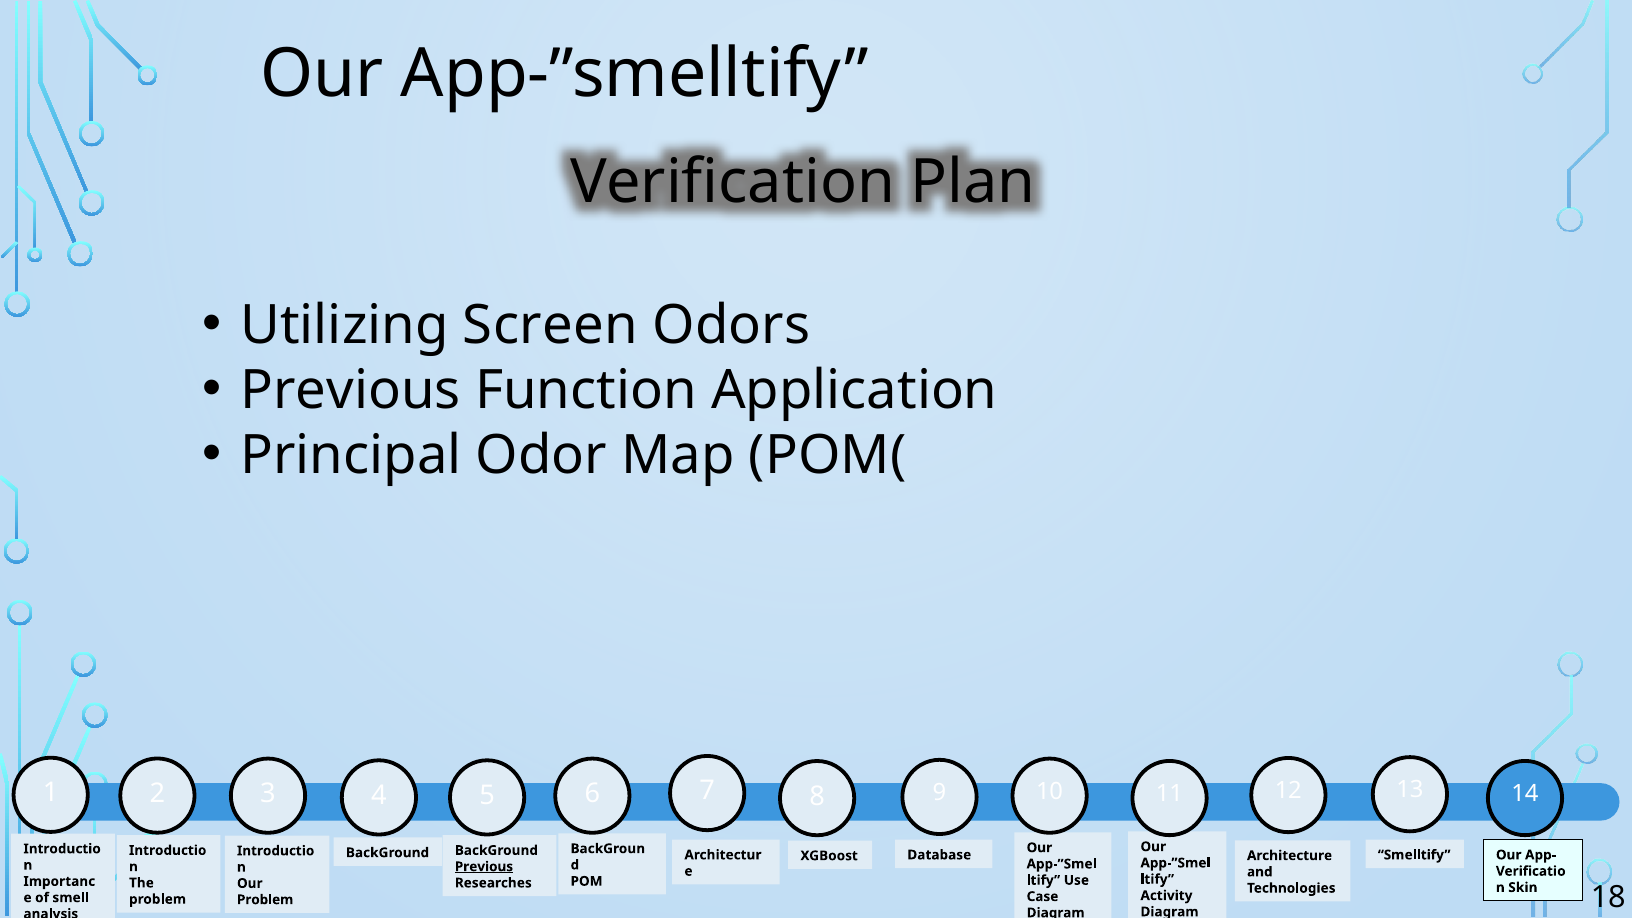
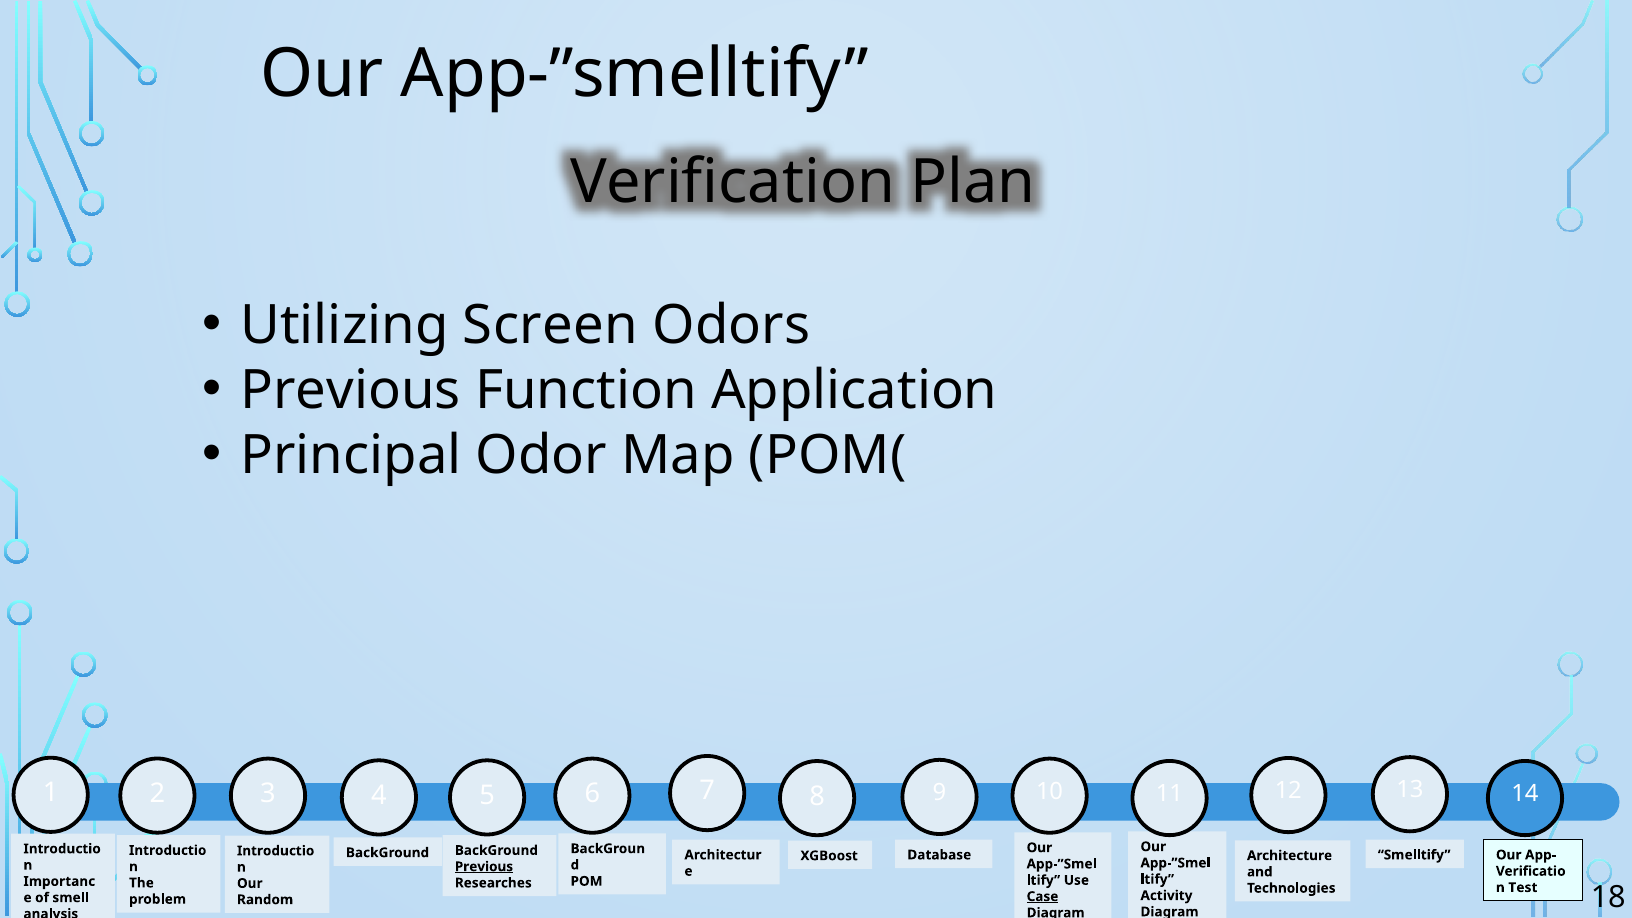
Skin: Skin -> Test (1523, 887)
Case underline: none -> present (1042, 897)
Problem: Problem -> Random (265, 900)
